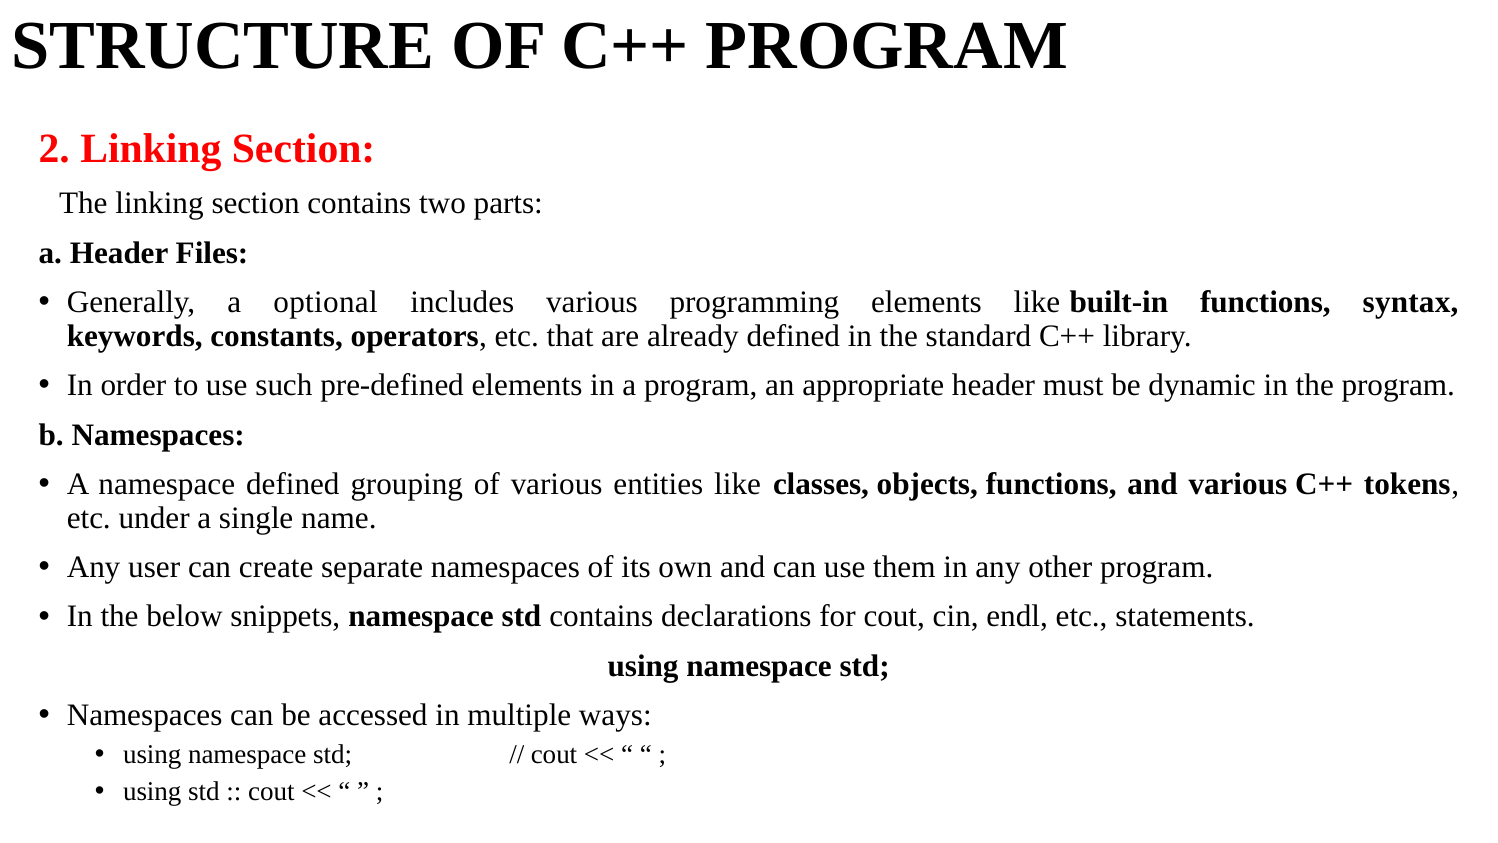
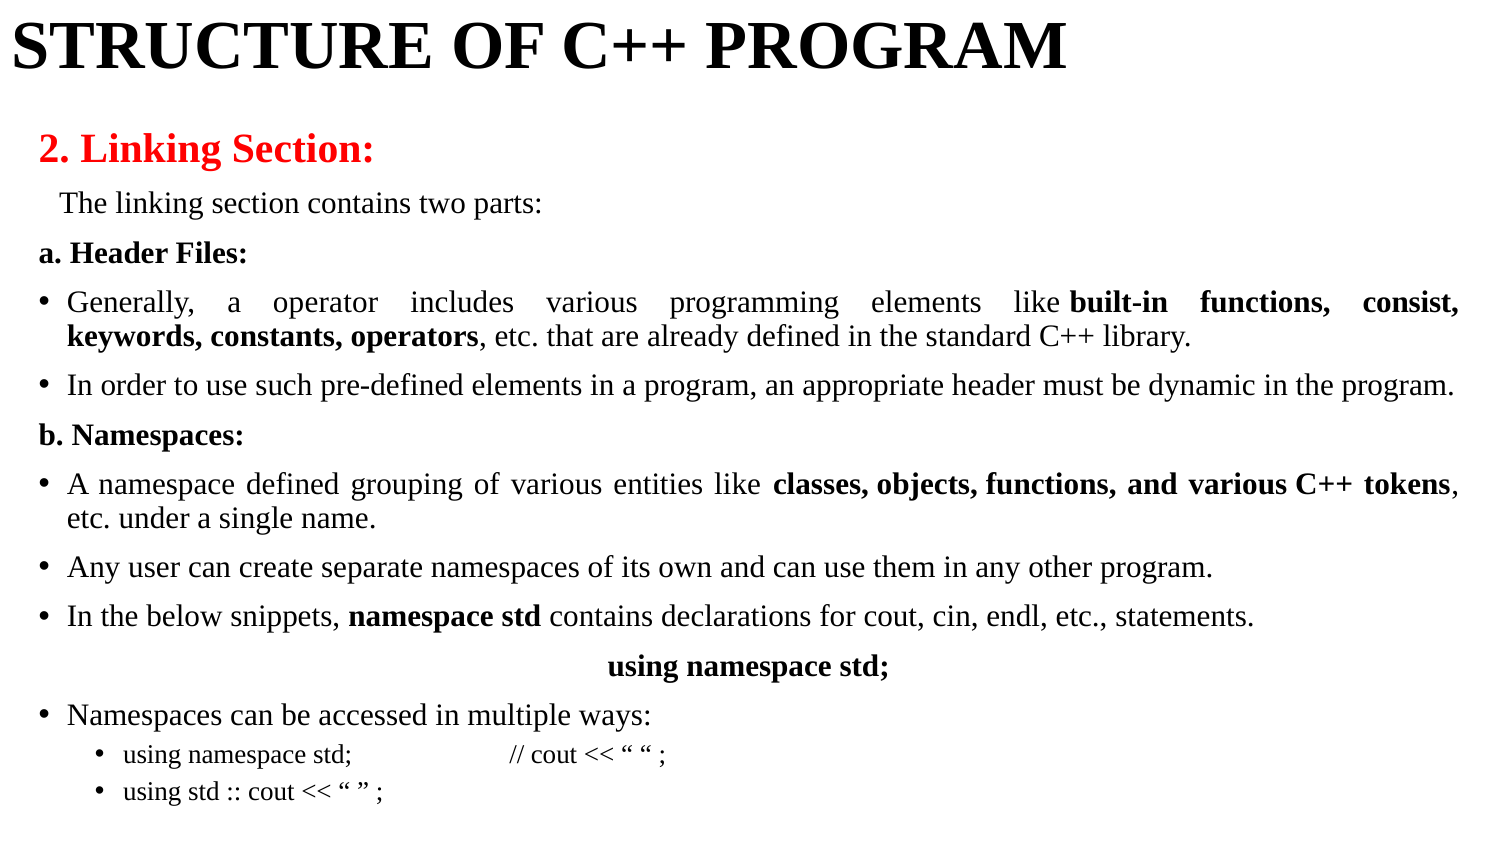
optional: optional -> operator (326, 302)
syntax: syntax -> consist (1411, 302)
